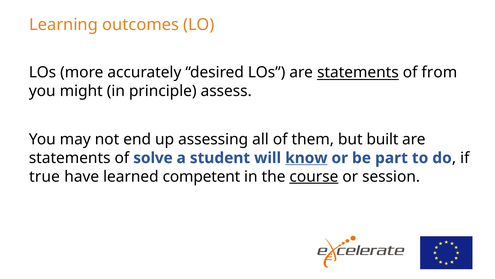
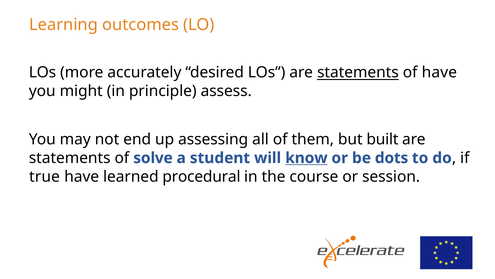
of from: from -> have (439, 72)
part: part -> dots (392, 158)
competent: competent -> procedural (201, 176)
course underline: present -> none (314, 176)
